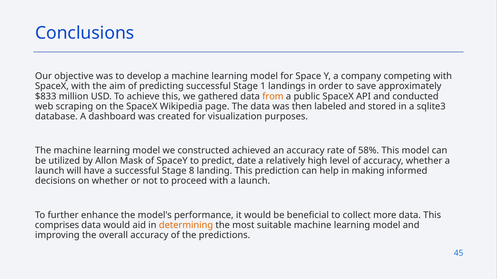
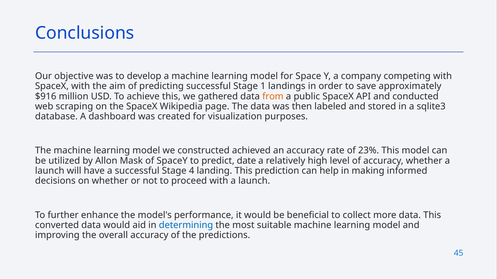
$833: $833 -> $916 (46, 96)
58%: 58% -> 23% (369, 151)
8: 8 -> 4 (192, 171)
comprises: comprises -> converted (57, 225)
determining colour: orange -> blue (186, 225)
